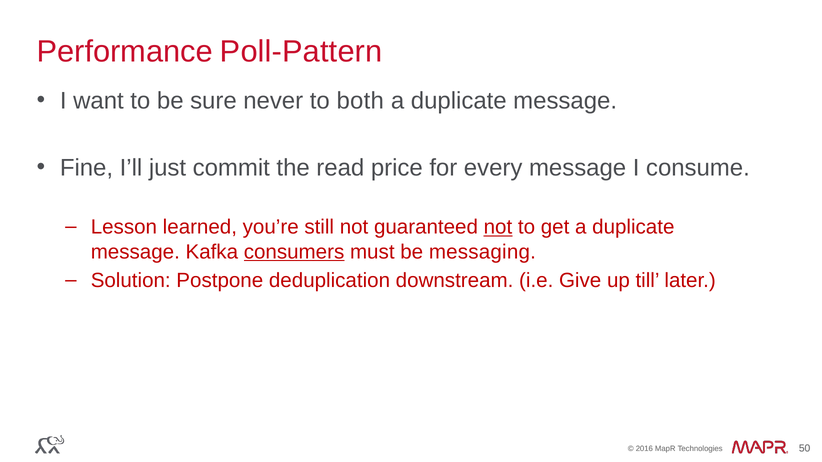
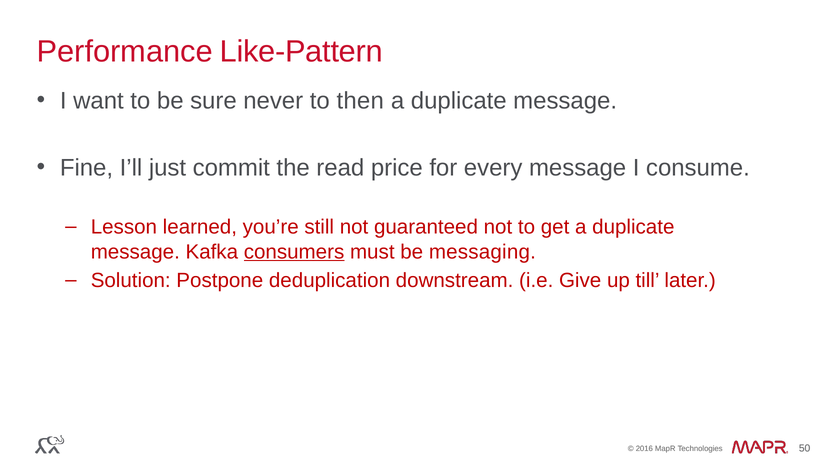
Poll-Pattern: Poll-Pattern -> Like-Pattern (301, 52)
both: both -> then (360, 101)
not underline: present -> none (498, 227)
